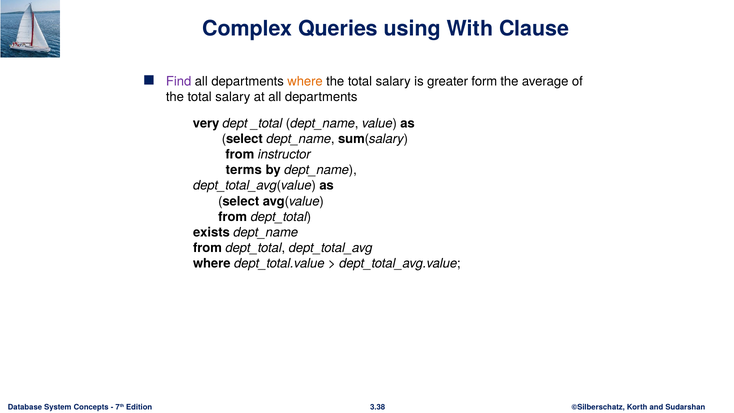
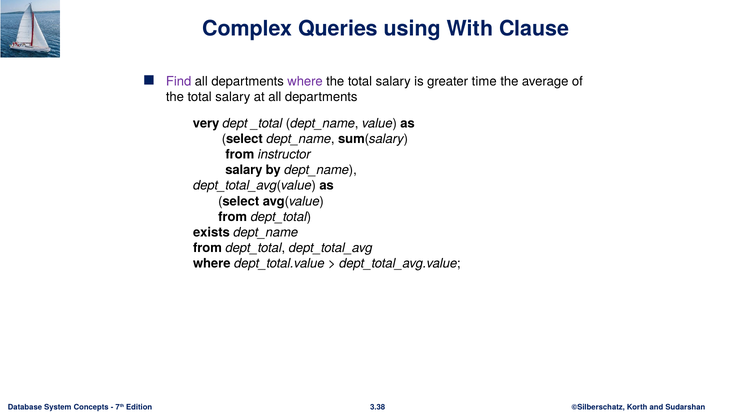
where colour: orange -> purple (305, 81)
form: form -> time (484, 81)
terms: terms -> salary (244, 170)
